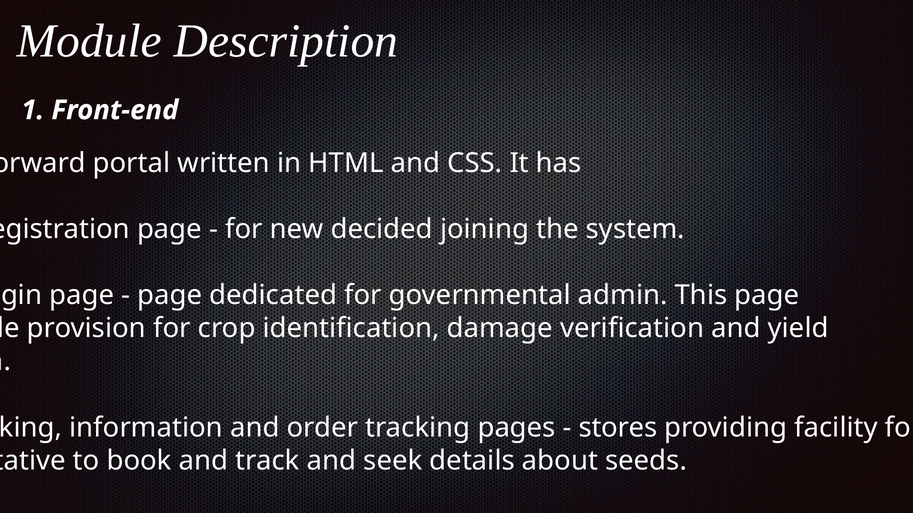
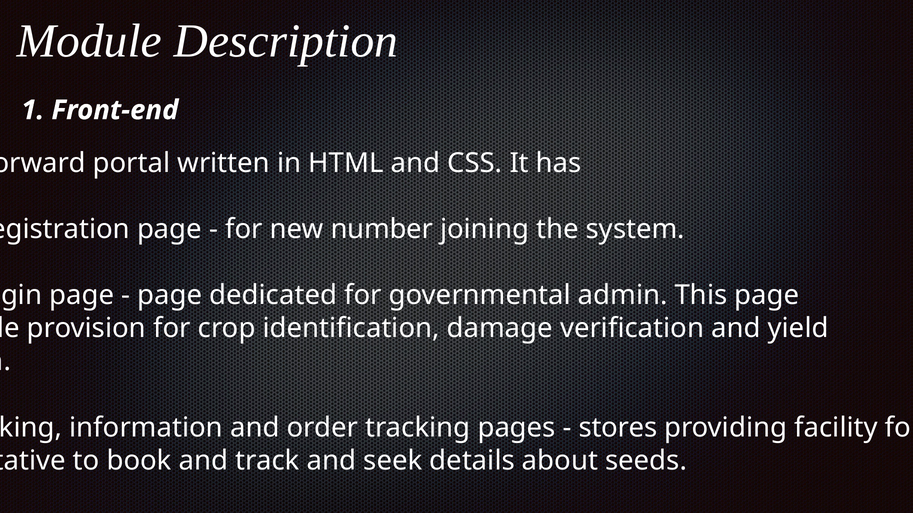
decided: decided -> number (382, 229)
